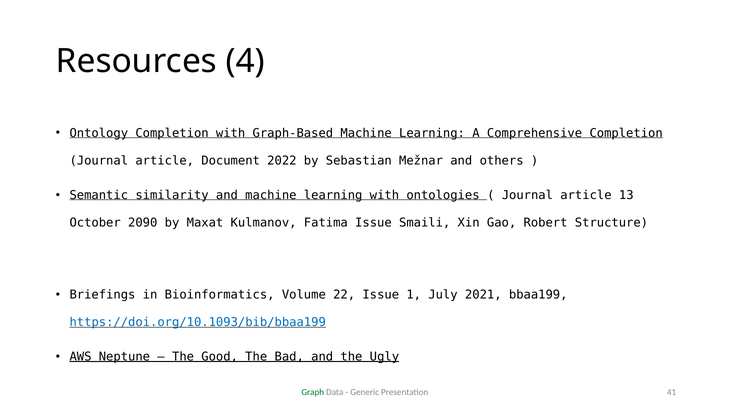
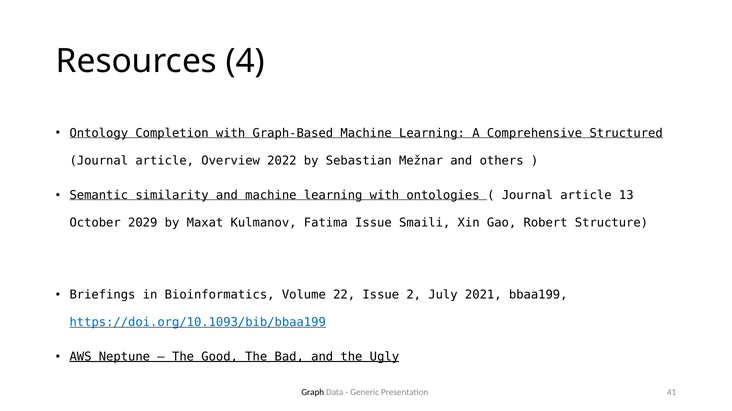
Comprehensive Completion: Completion -> Structured (626, 134)
Document: Document -> Overview (231, 161)
2090: 2090 -> 2029 (143, 223)
1: 1 -> 2 (414, 295)
Graph colour: green -> black (313, 393)
